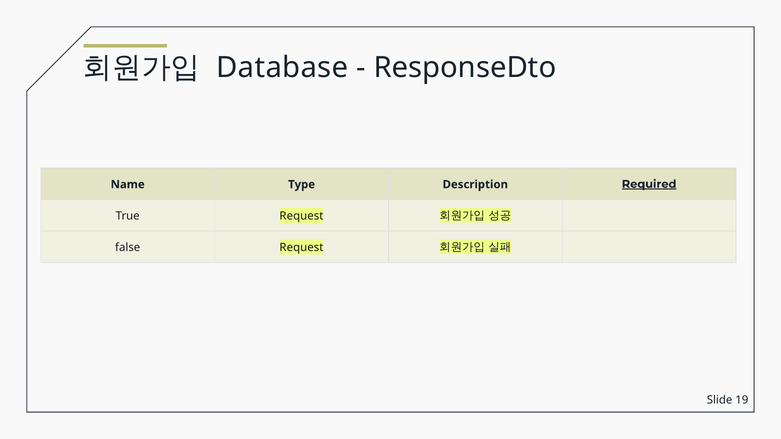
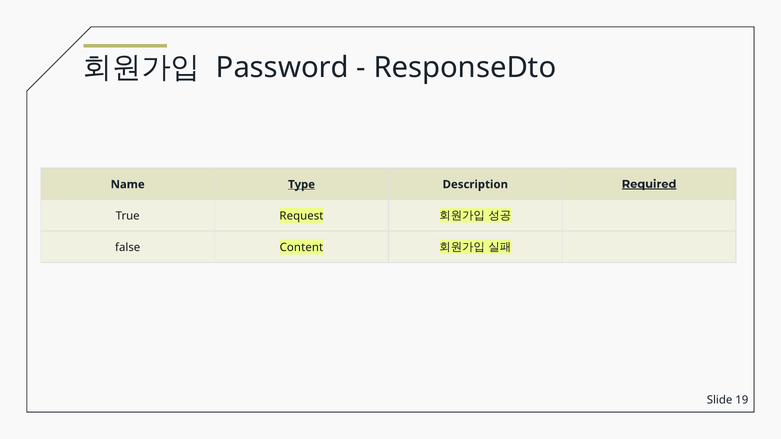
Database: Database -> Password (282, 68)
Type underline: none -> present (302, 185)
false Request: Request -> Content (301, 248)
